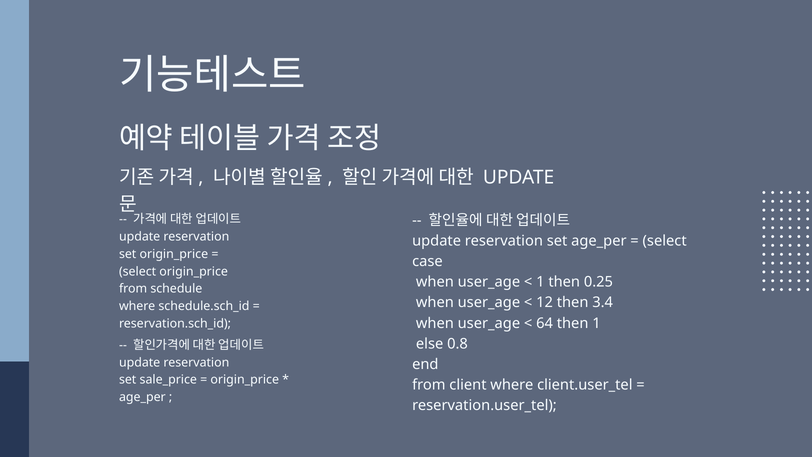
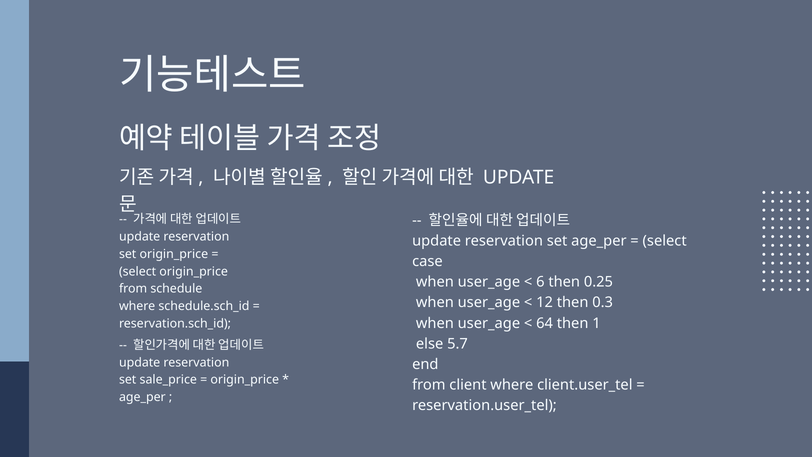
1: 1 -> 6 (540, 282)
3.4: 3.4 -> 0.3 (603, 302)
0.8: 0.8 -> 5.7 (457, 344)
